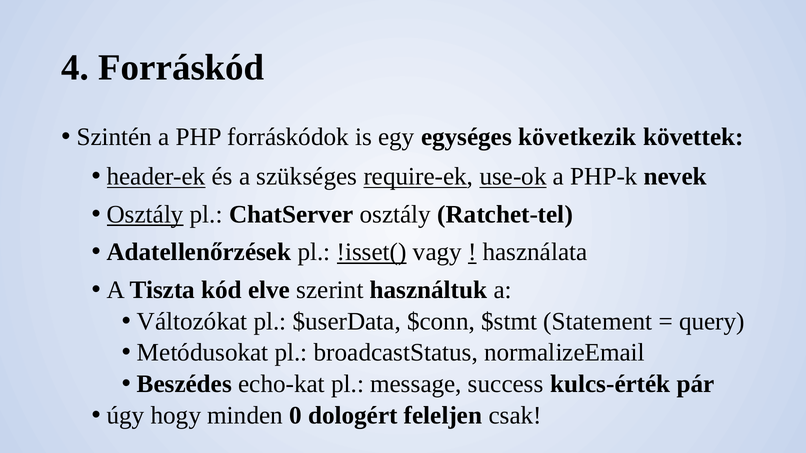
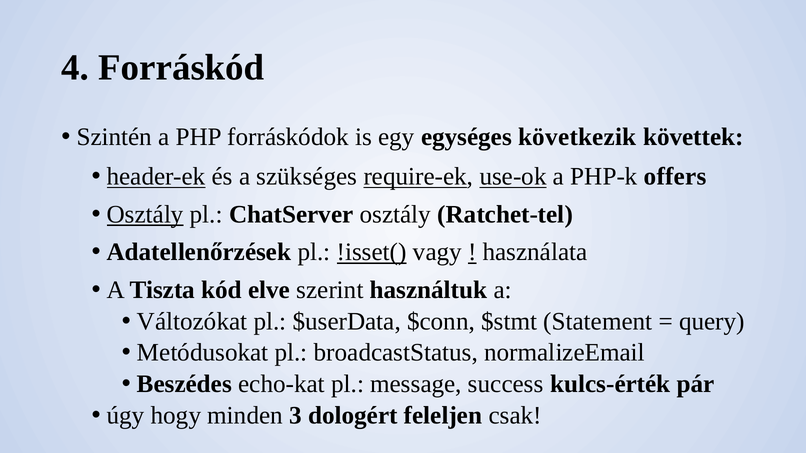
nevek: nevek -> offers (675, 177)
0: 0 -> 3 (296, 416)
